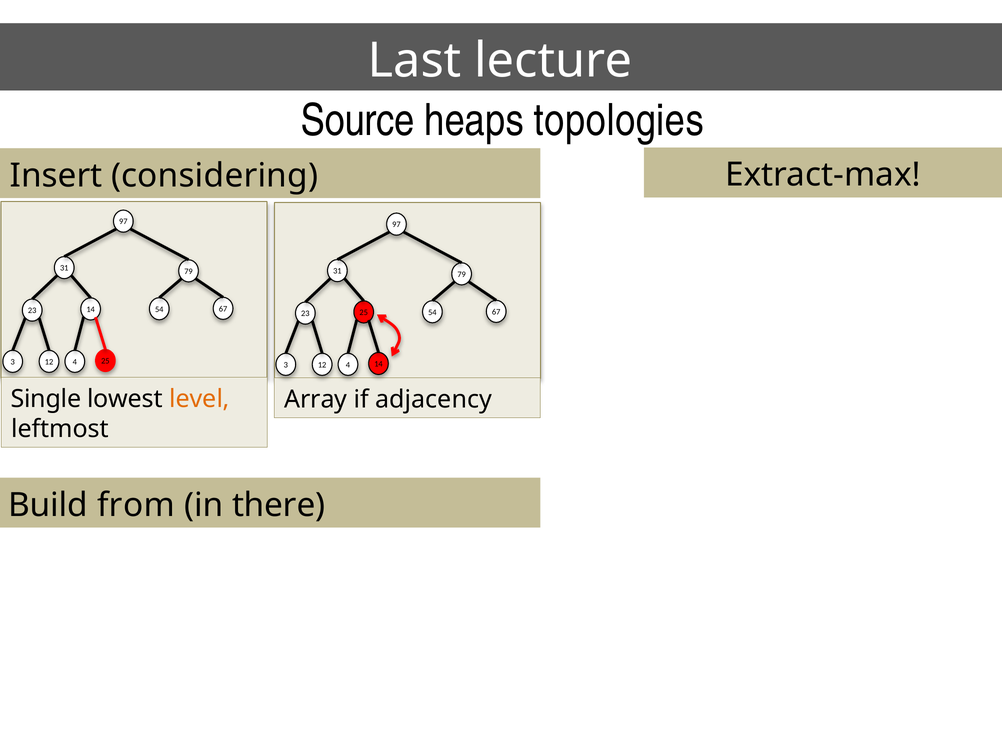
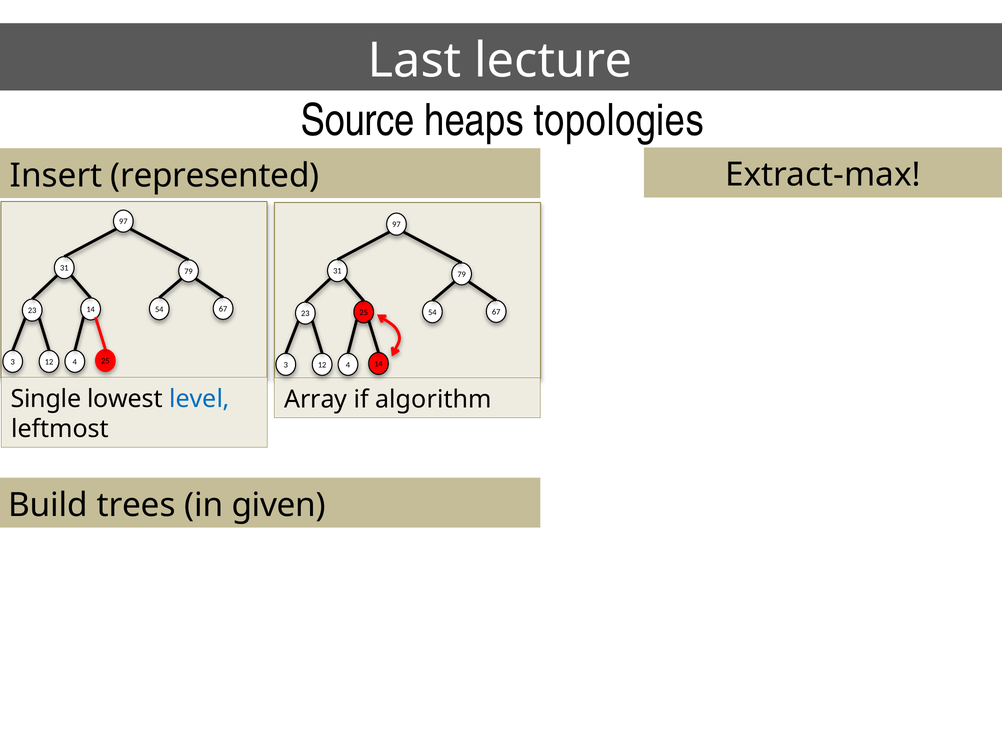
considering: considering -> represented (215, 176)
level colour: orange -> blue (200, 399)
adjacency: adjacency -> algorithm (433, 400)
from: from -> trees (136, 505)
there: there -> given (279, 505)
